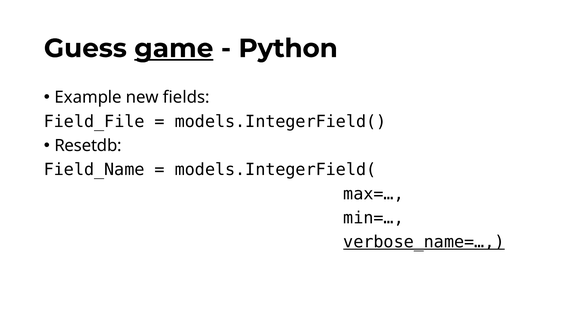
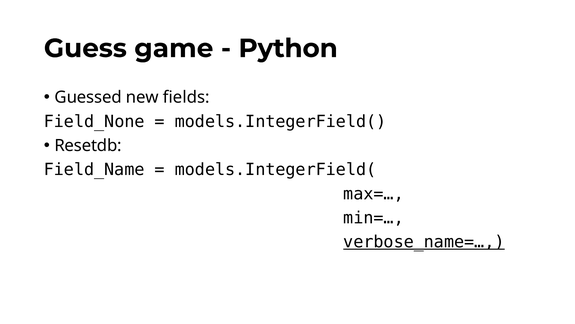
game underline: present -> none (174, 48)
Example: Example -> Guessed (88, 97)
Field_File: Field_File -> Field_None (94, 121)
